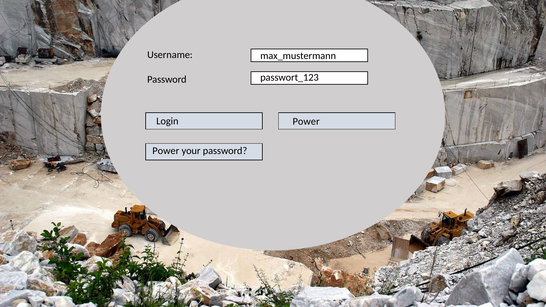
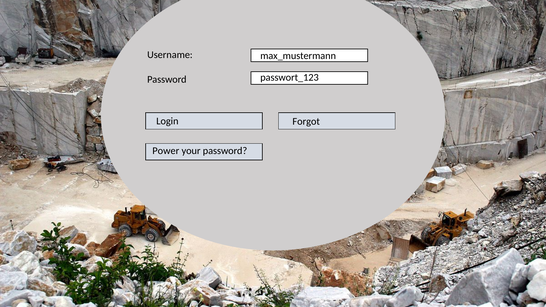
Power: Power -> Forgot (306, 122)
